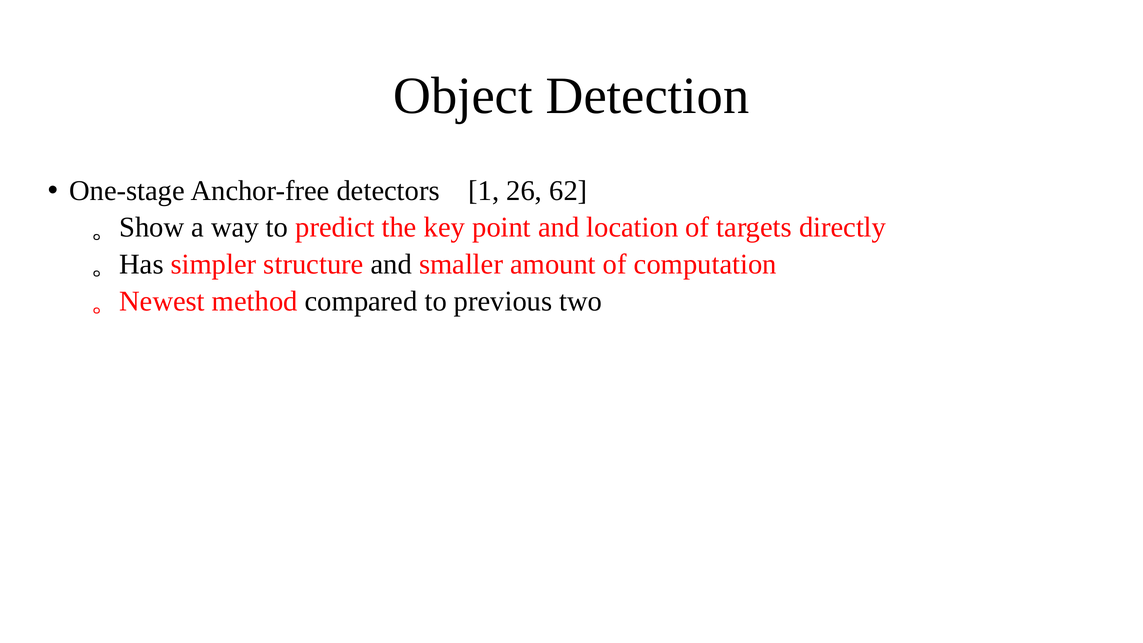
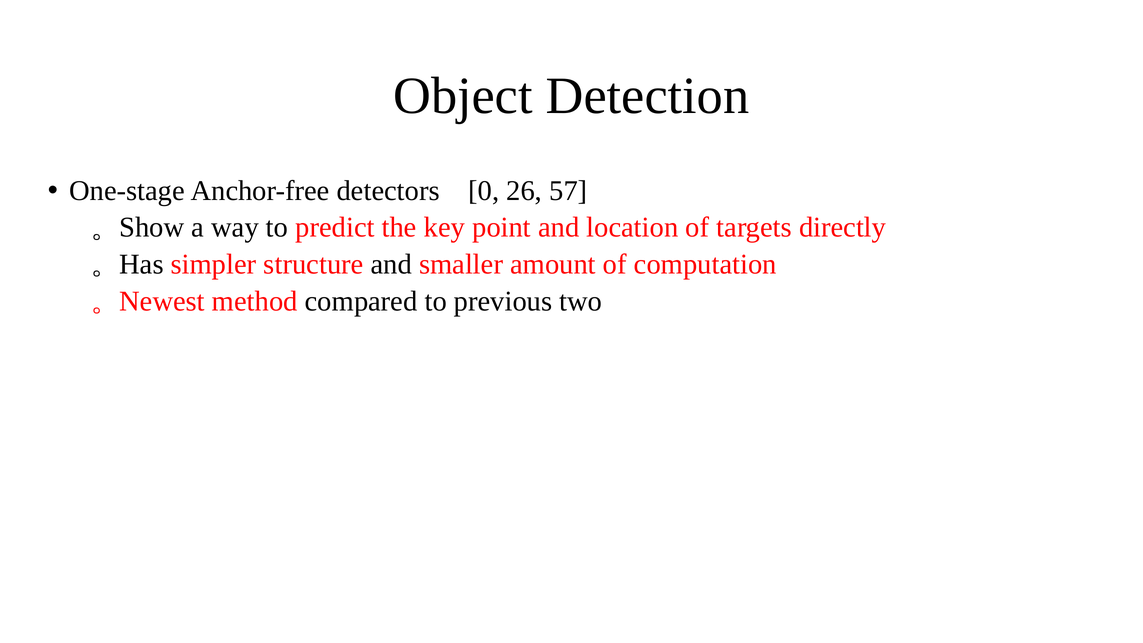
1: 1 -> 0 (484, 191)
62: 62 -> 57 (568, 191)
